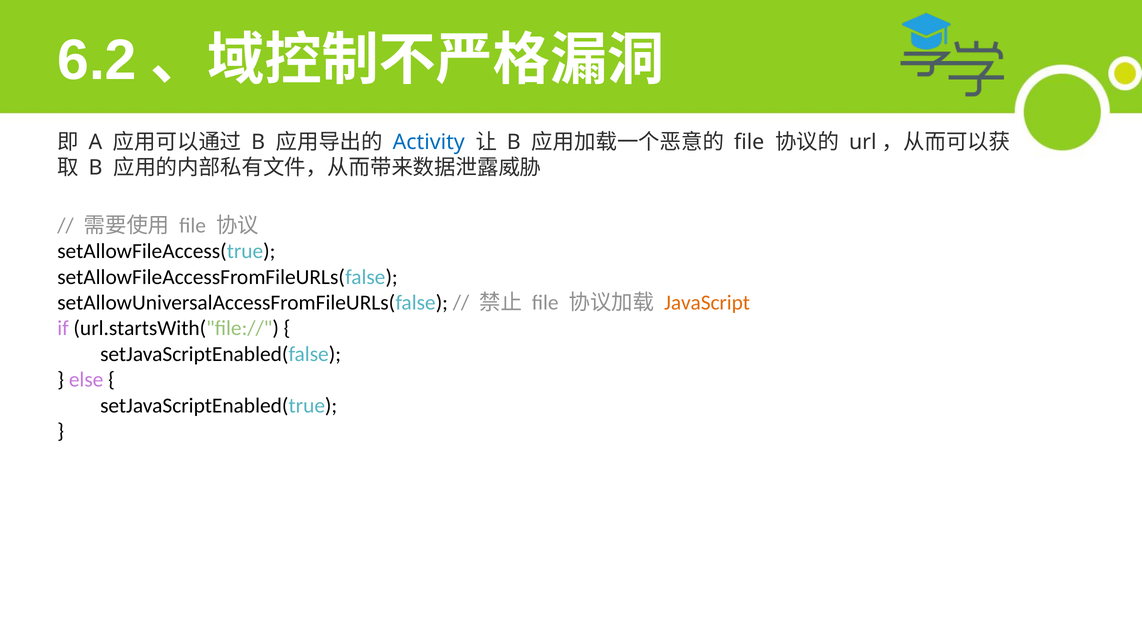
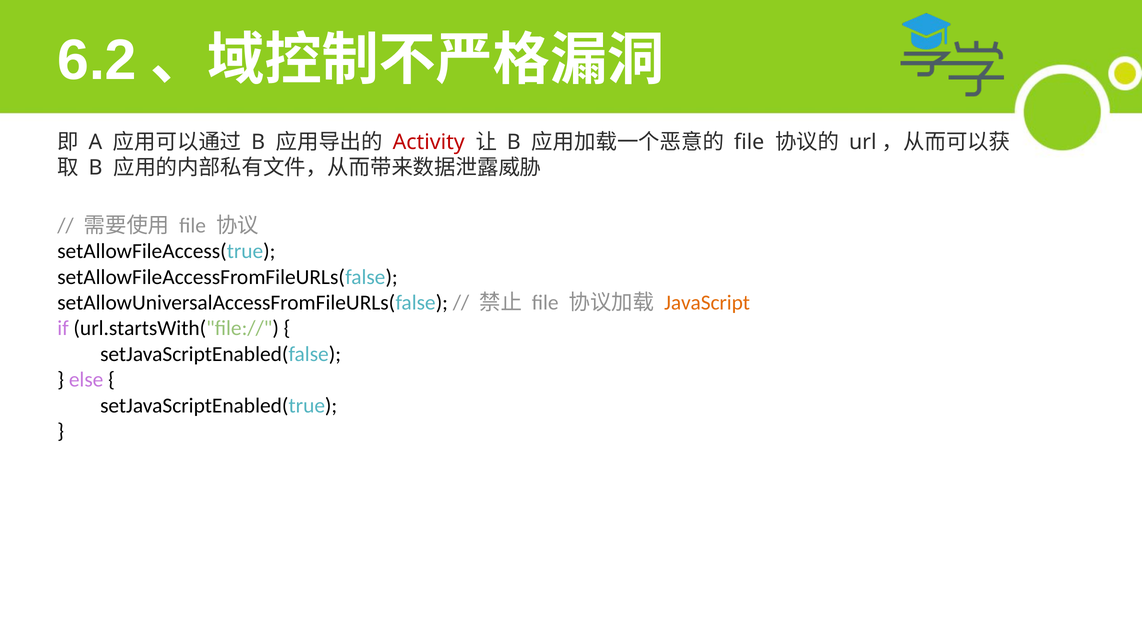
Activity colour: blue -> red (429, 142)
